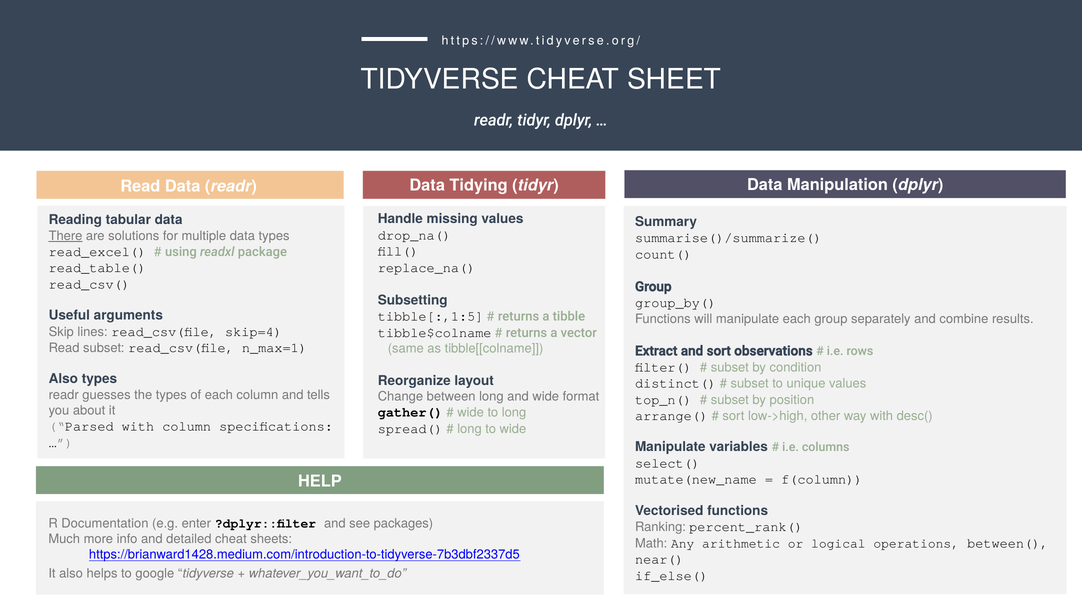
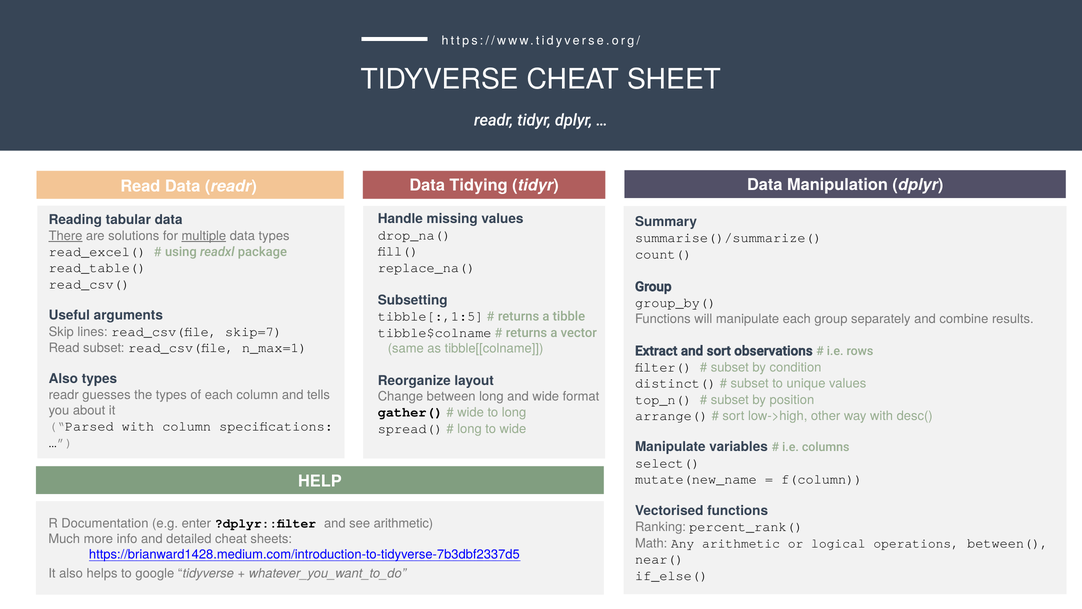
multiple underline: none -> present (204, 236)
skip=4: skip=4 -> skip=7 (254, 332)
see packages: packages -> arithmetic (403, 524)
